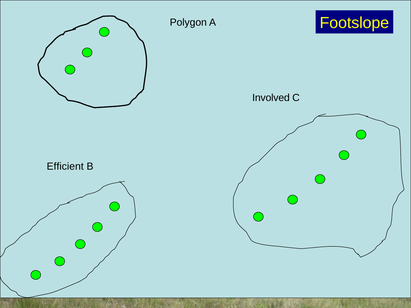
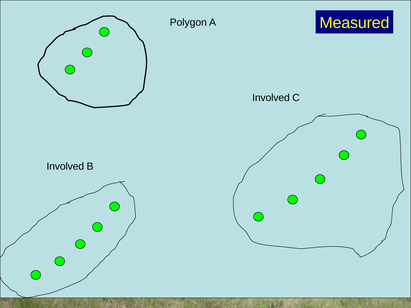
Footslope: Footslope -> Measured (354, 23)
Efficient: Efficient -> Involved (65, 166)
